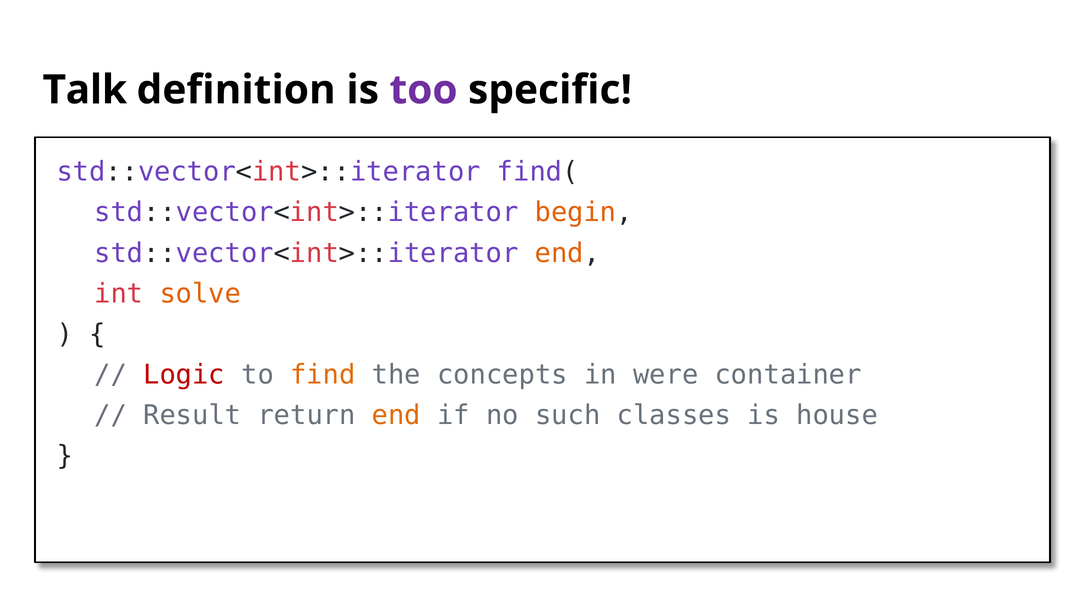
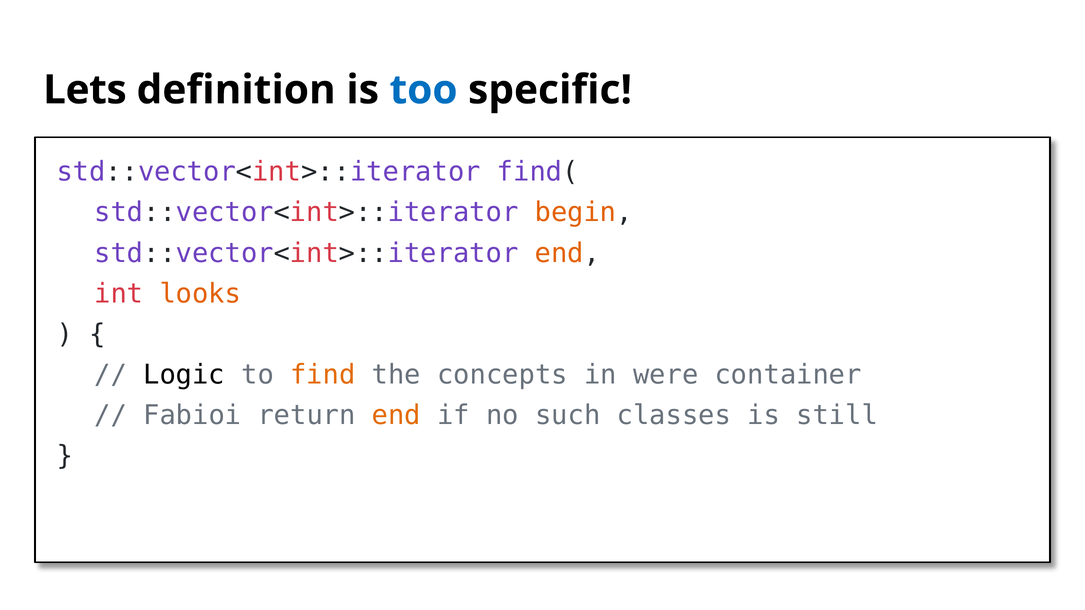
Talk: Talk -> Lets (85, 90)
too colour: purple -> blue (424, 90)
solve: solve -> looks (200, 294)
Logic colour: red -> black (184, 375)
Result: Result -> Fabioi (192, 416)
house: house -> still (837, 416)
